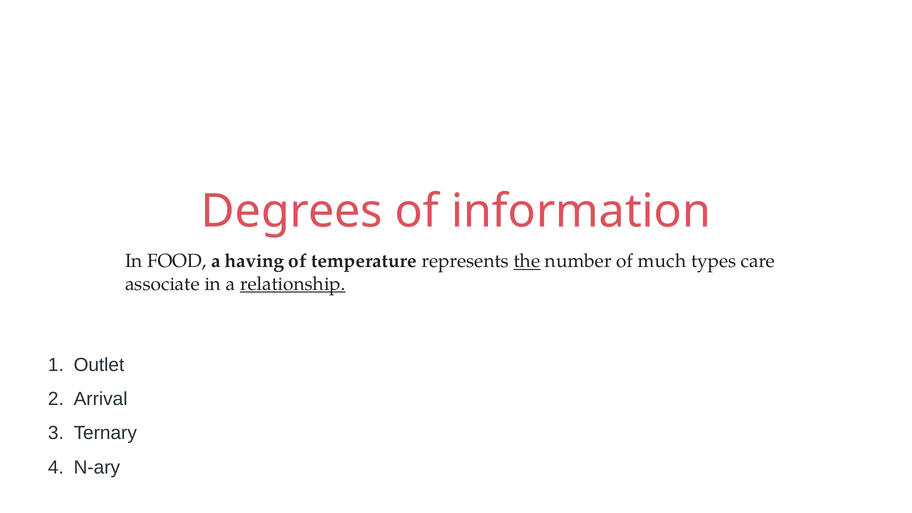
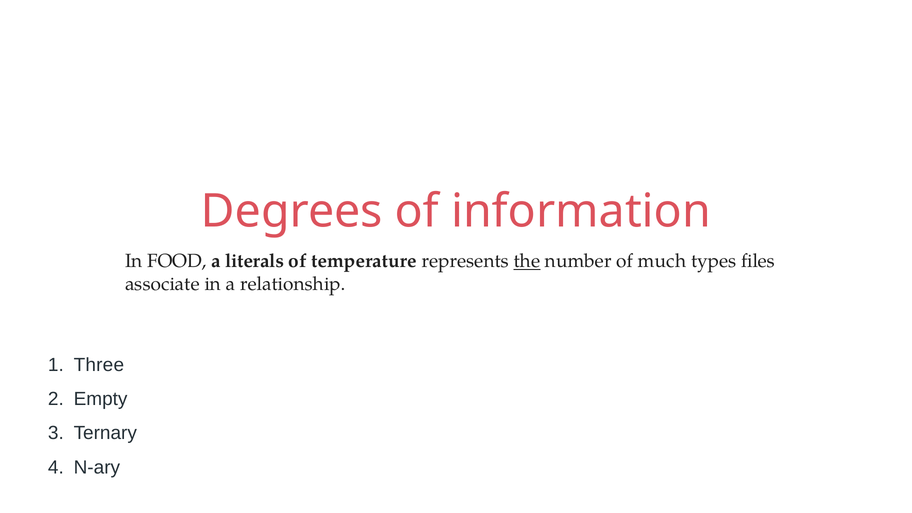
having: having -> literals (255, 261)
care: care -> files (758, 261)
relationship underline: present -> none (293, 284)
Outlet: Outlet -> Three (99, 365)
Arrival: Arrival -> Empty (101, 399)
